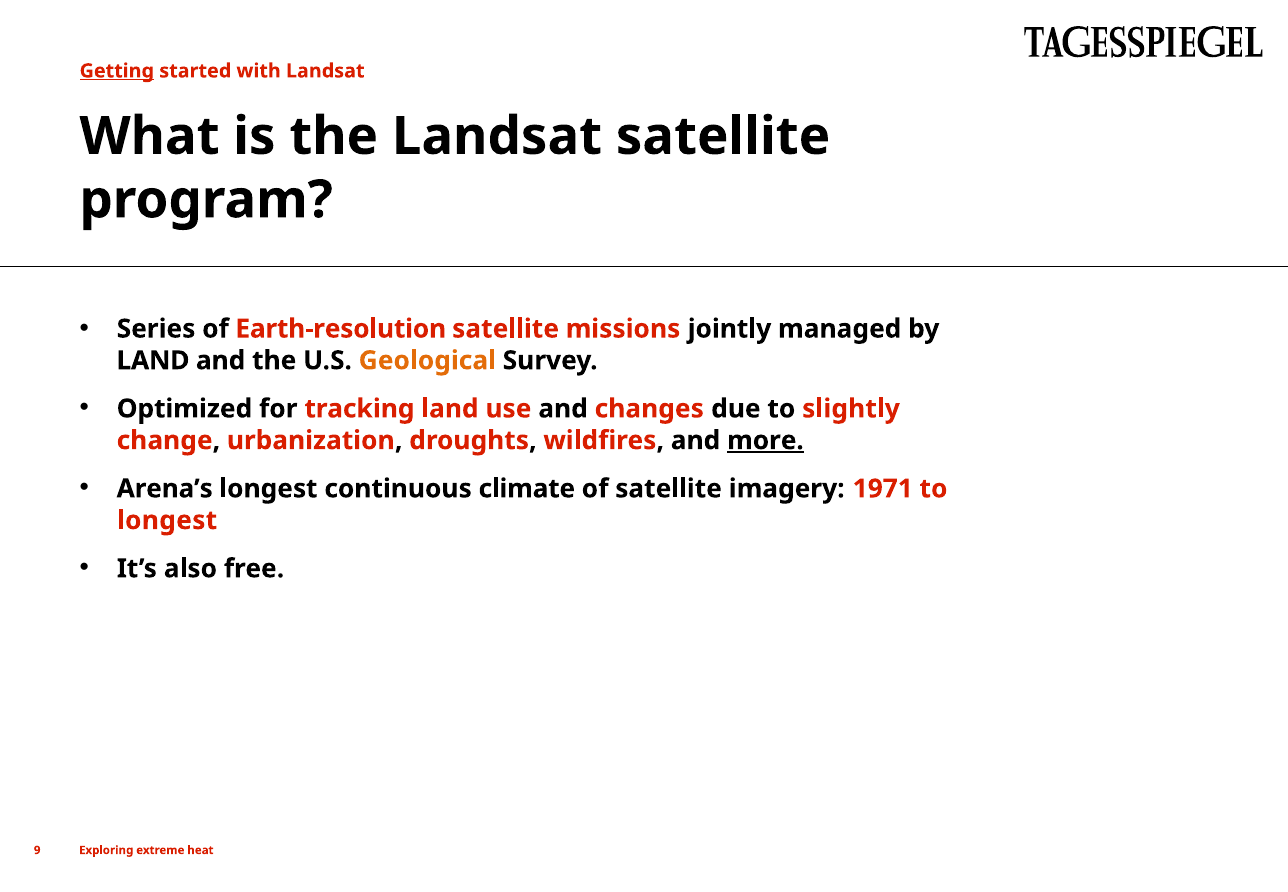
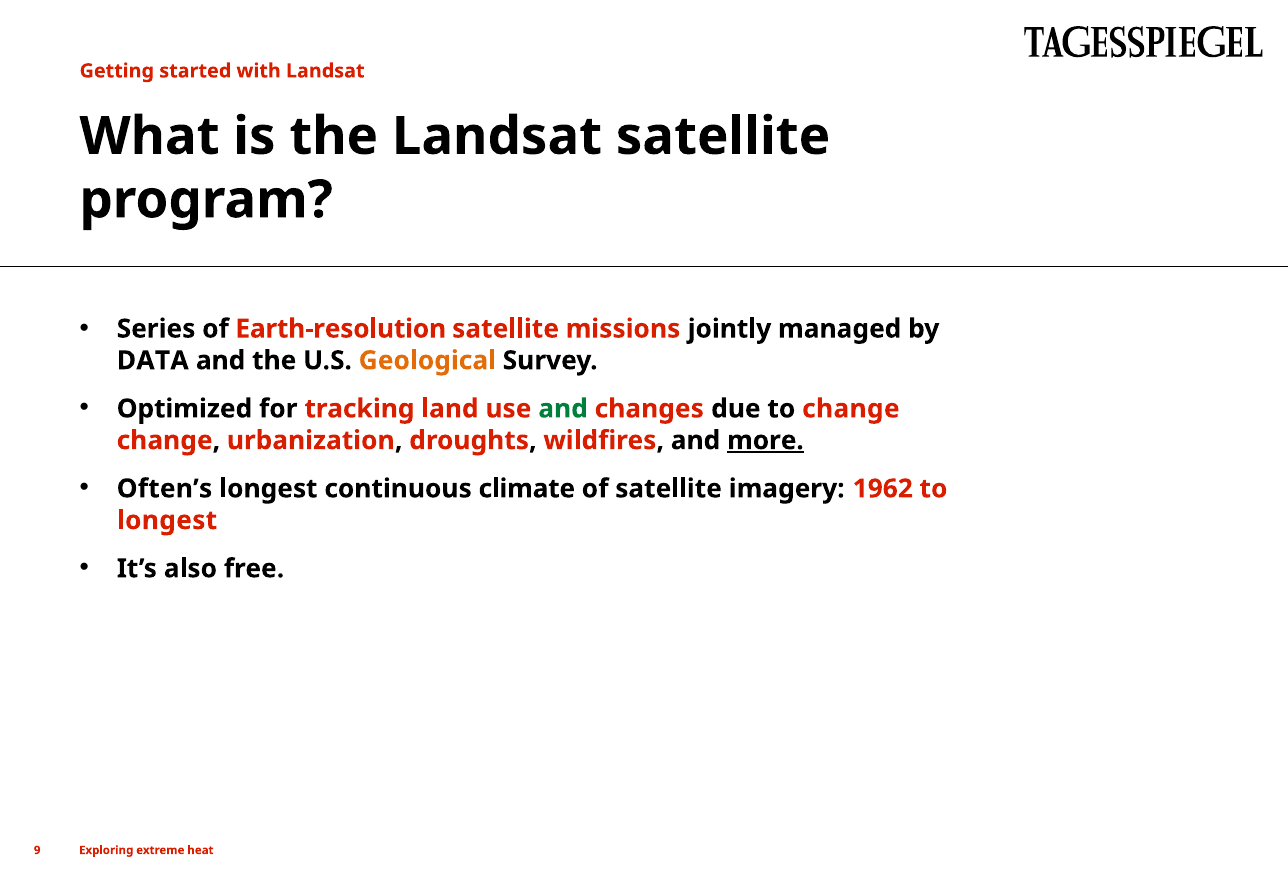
Getting underline: present -> none (117, 71)
LAND: LAND -> DATA (153, 360)
and colour: black -> green (563, 409)
to slightly: slightly -> change (851, 409)
Arena’s: Arena’s -> Often’s (164, 489)
1971: 1971 -> 1962 (883, 489)
